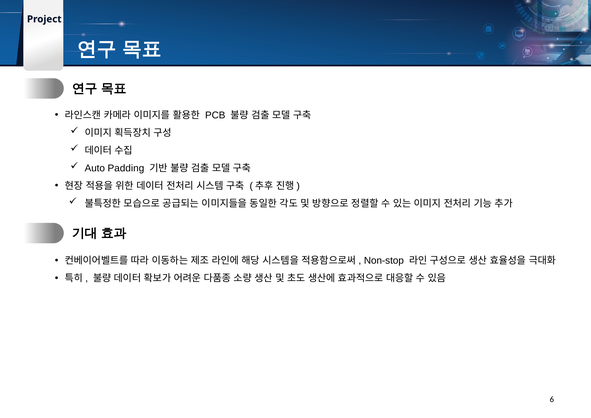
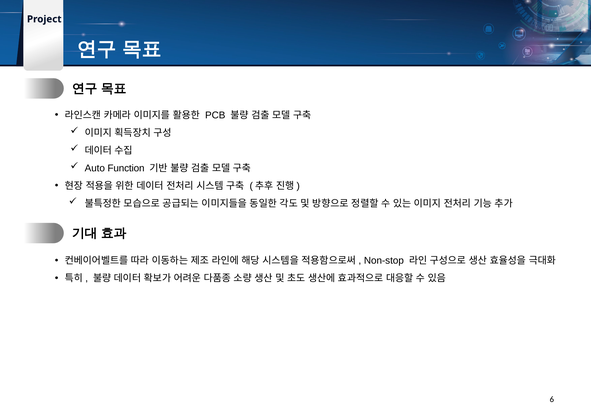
Padding: Padding -> Function (126, 168)
